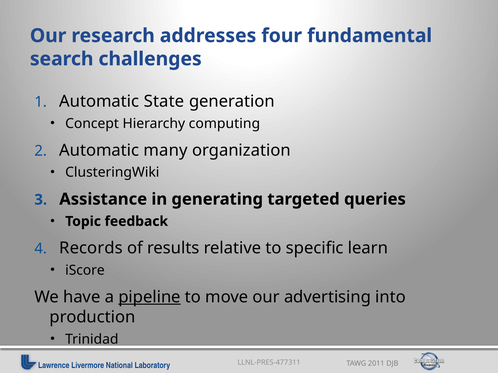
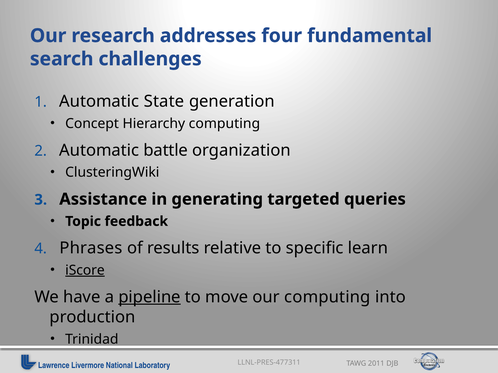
many: many -> battle (166, 150)
Records: Records -> Phrases (91, 248)
iScore underline: none -> present (85, 271)
our advertising: advertising -> computing (327, 297)
